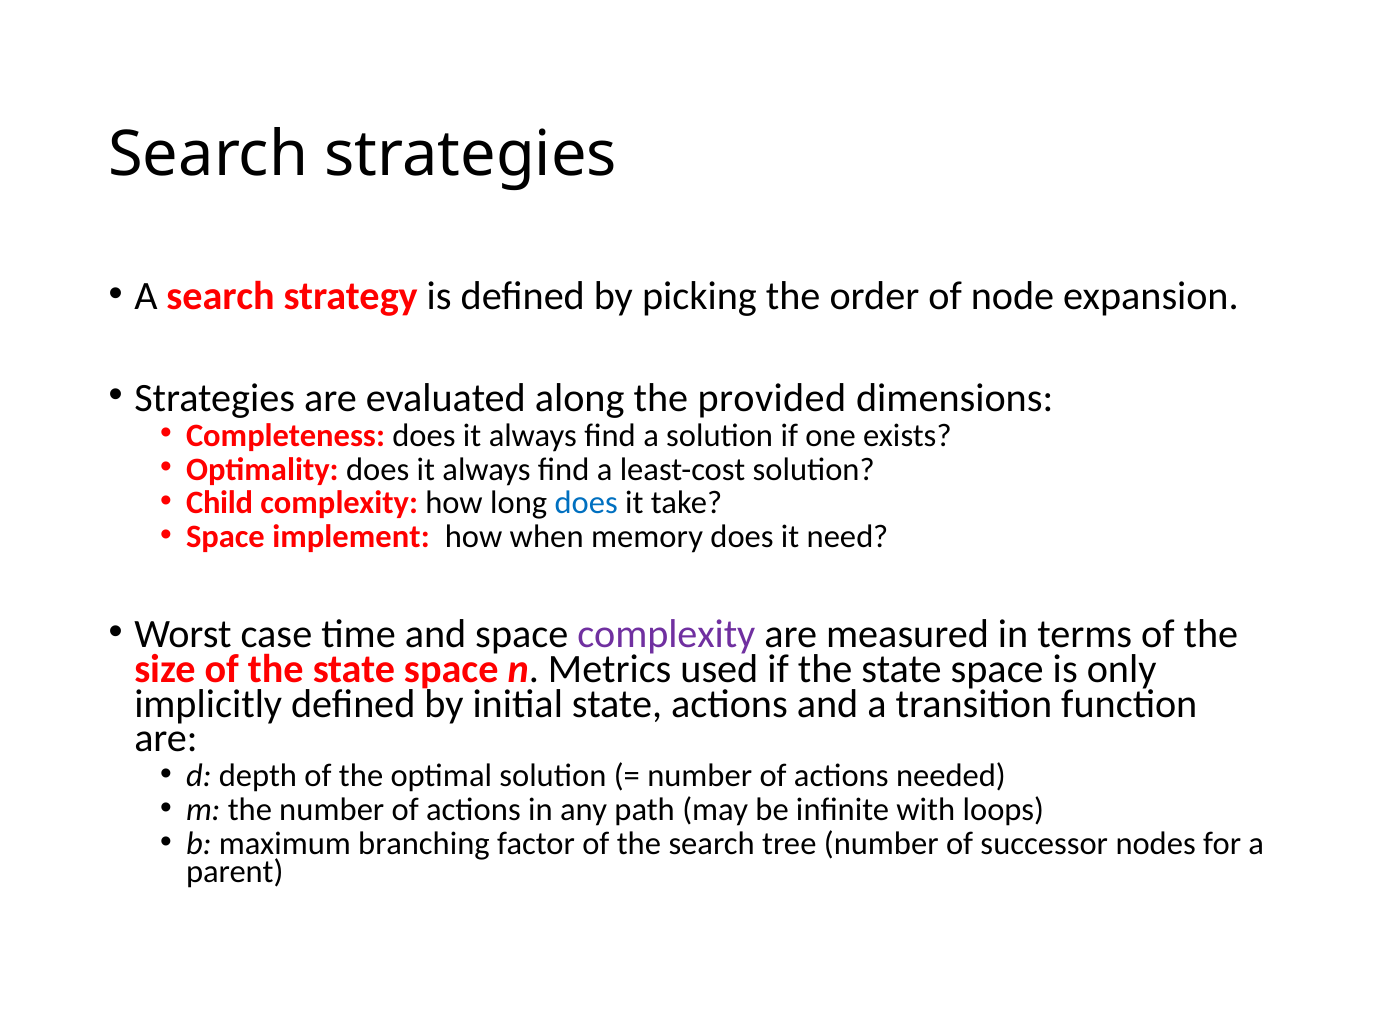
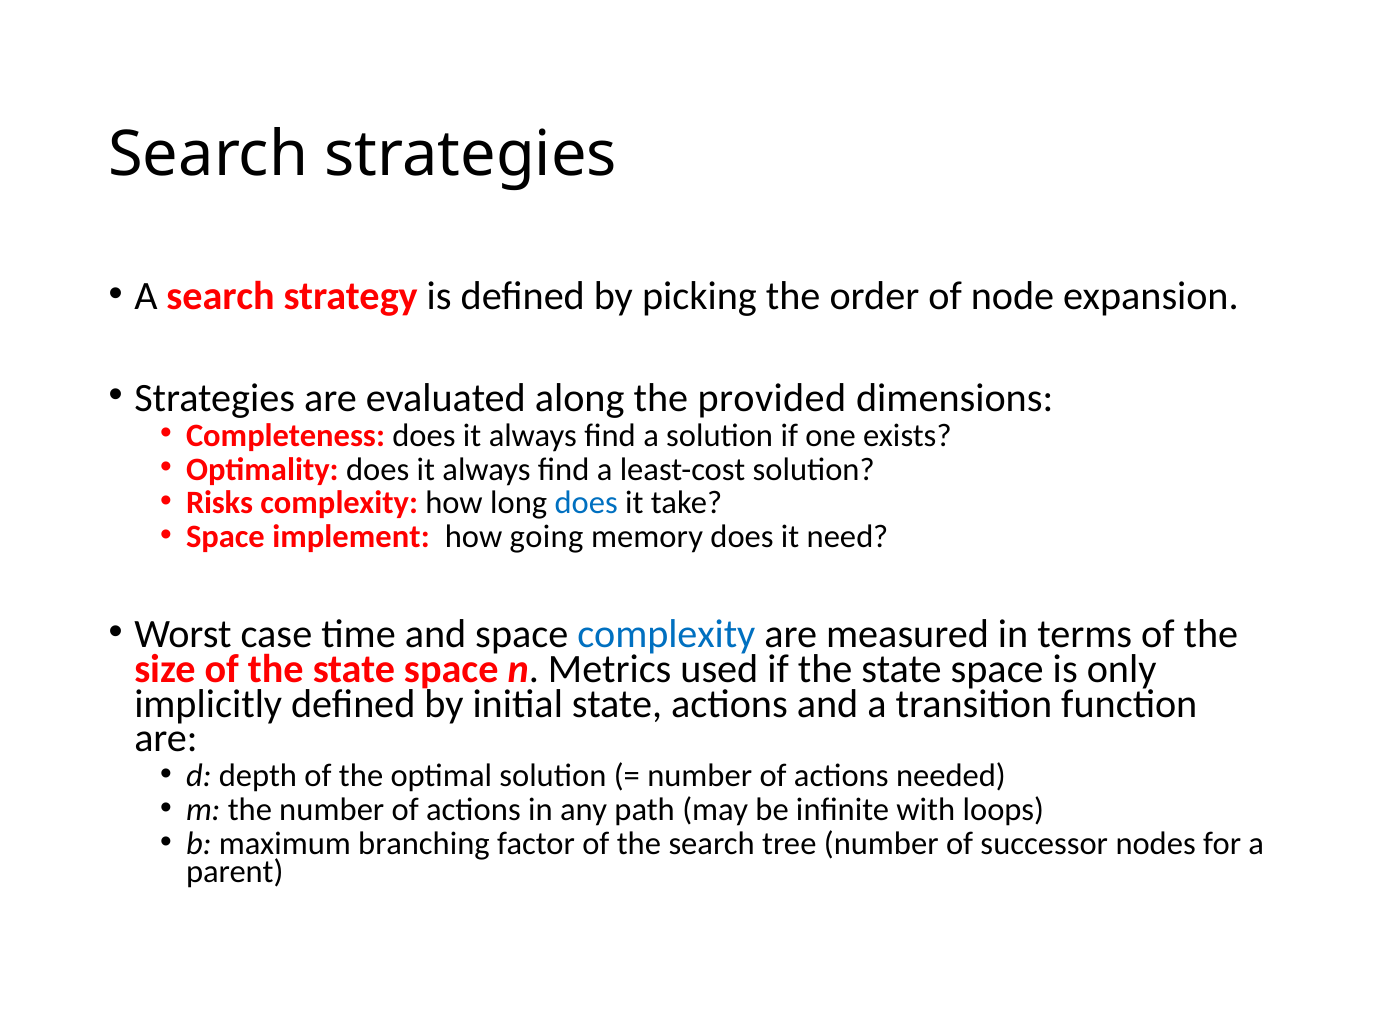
Child: Child -> Risks (220, 503)
when: when -> going (547, 537)
complexity colour: purple -> blue (666, 634)
